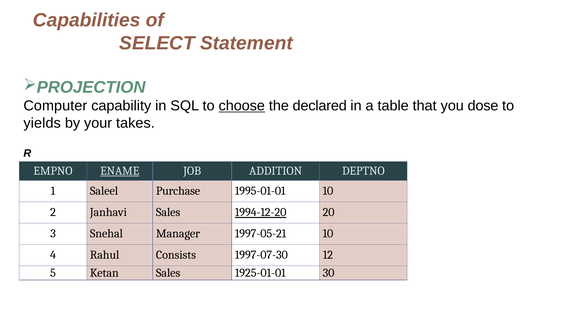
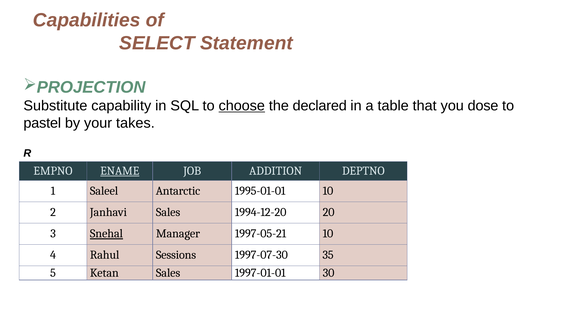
Computer: Computer -> Substitute (55, 106)
yields: yields -> pastel (42, 123)
Purchase: Purchase -> Antarctic (178, 191)
1994-12-20 underline: present -> none (261, 213)
Snehal underline: none -> present (106, 234)
Consists: Consists -> Sessions (176, 255)
12: 12 -> 35 (328, 255)
1925-01-01: 1925-01-01 -> 1997-01-01 (260, 273)
